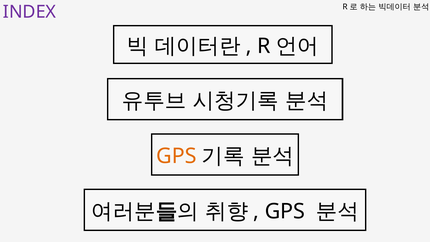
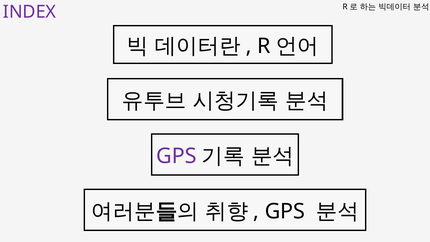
GPS colour: orange -> purple (176, 156)
